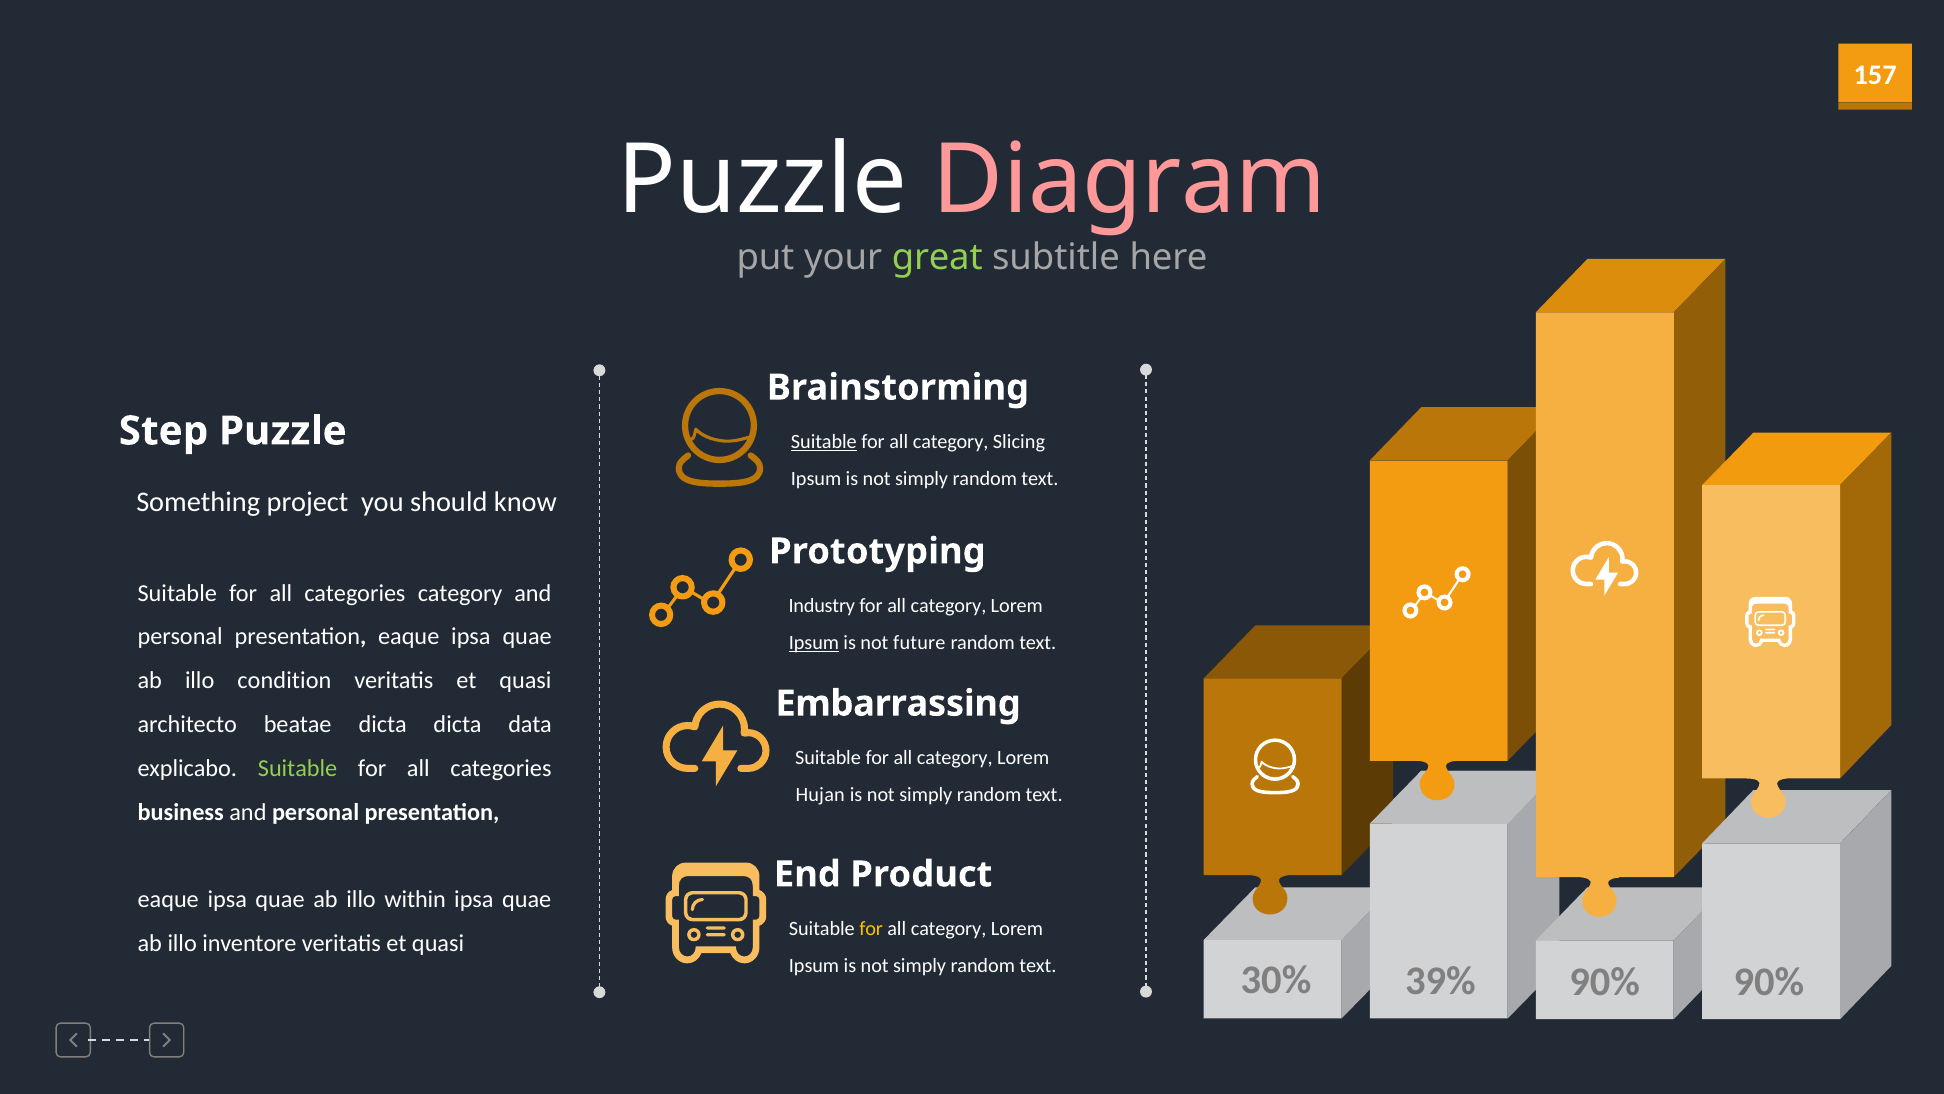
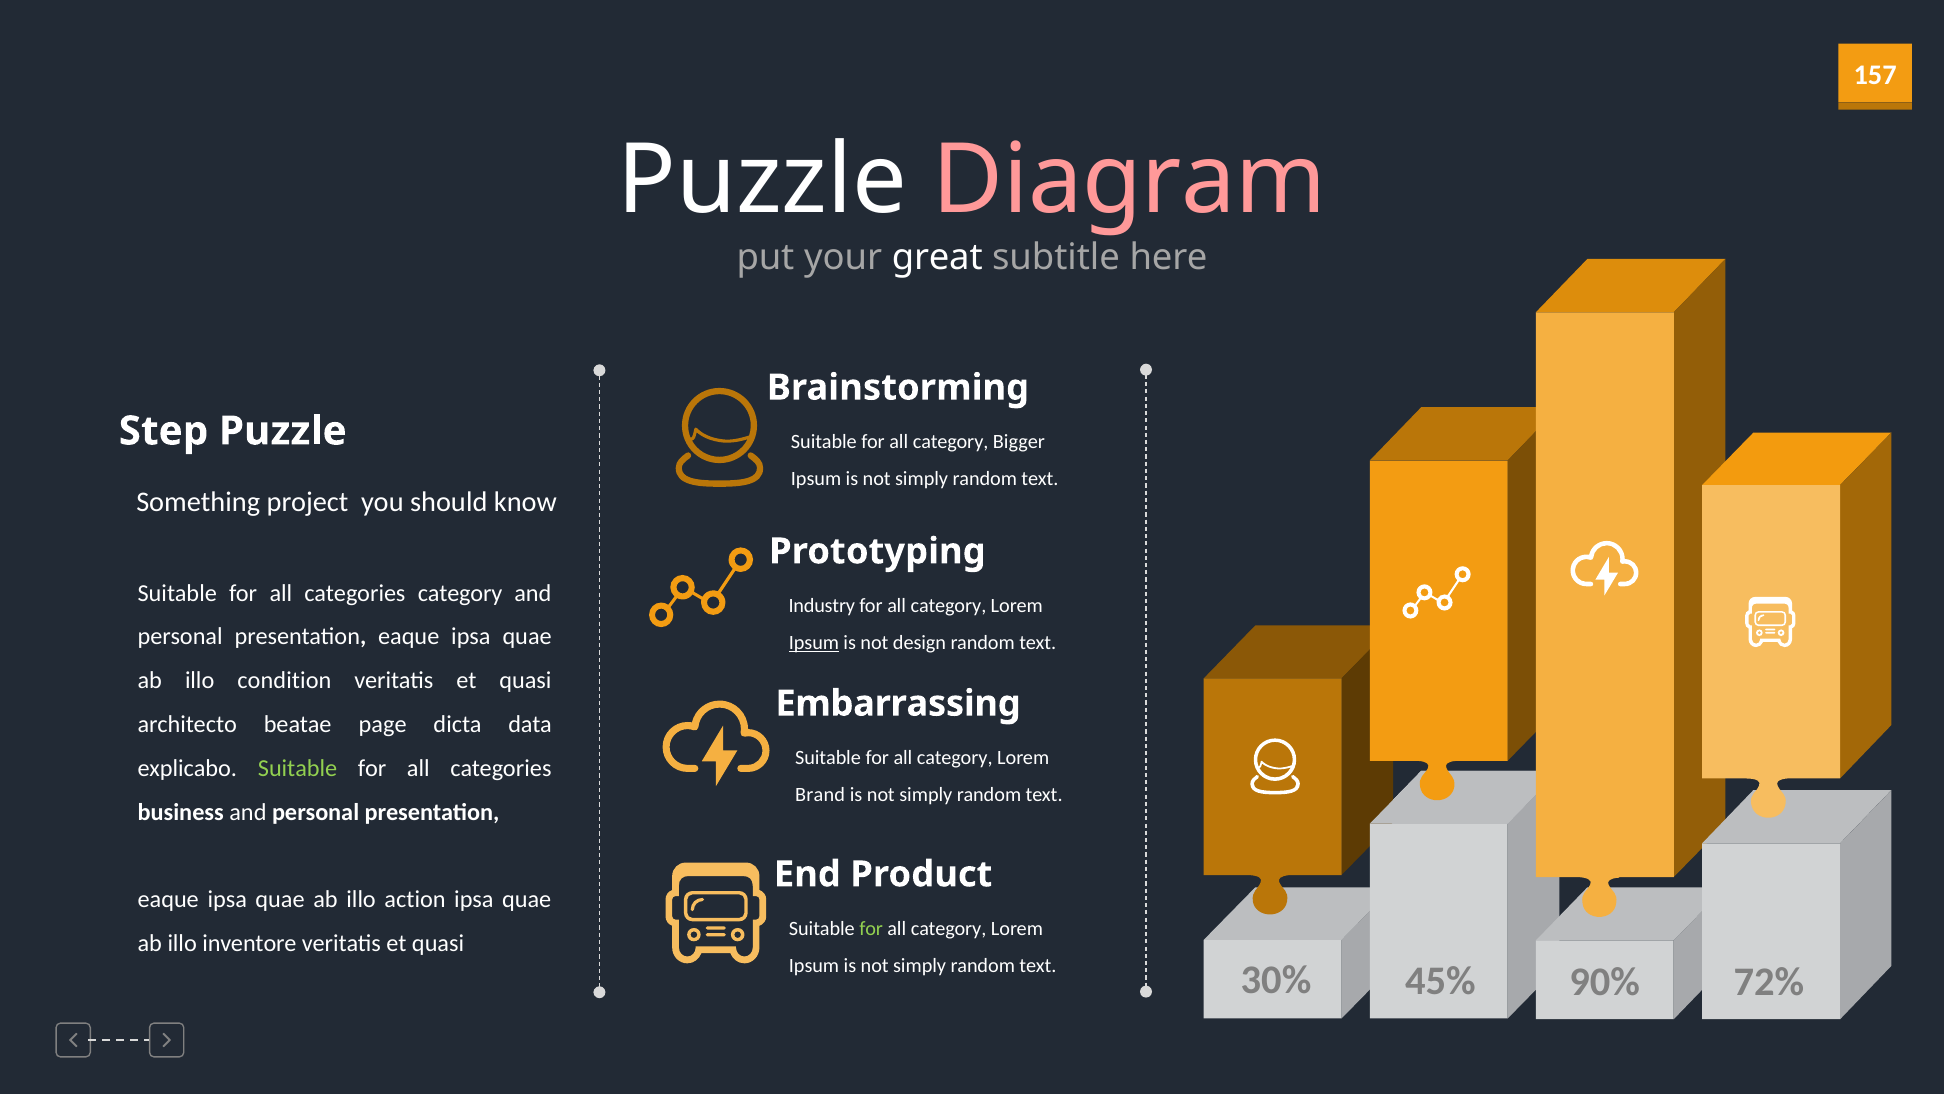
great colour: light green -> white (937, 258)
Suitable underline: present -> none (824, 442)
Slicing: Slicing -> Bigger (1019, 442)
future: future -> design (919, 642)
beatae dicta: dicta -> page (383, 724)
Hujan: Hujan -> Brand (820, 794)
within: within -> action (415, 899)
for colour: yellow -> light green (871, 928)
39%: 39% -> 45% (1440, 981)
90% 90%: 90% -> 72% (1769, 982)
